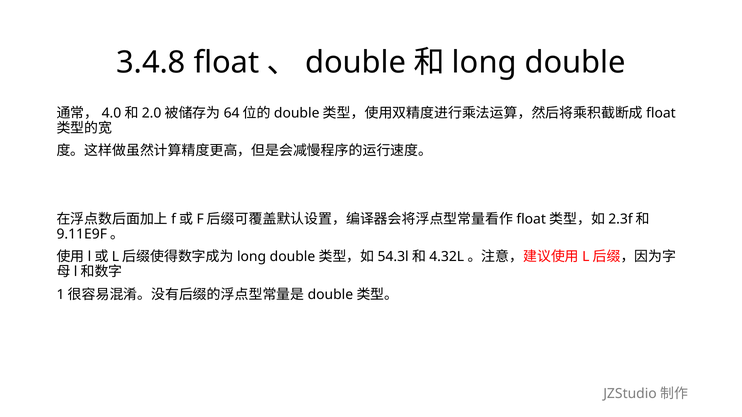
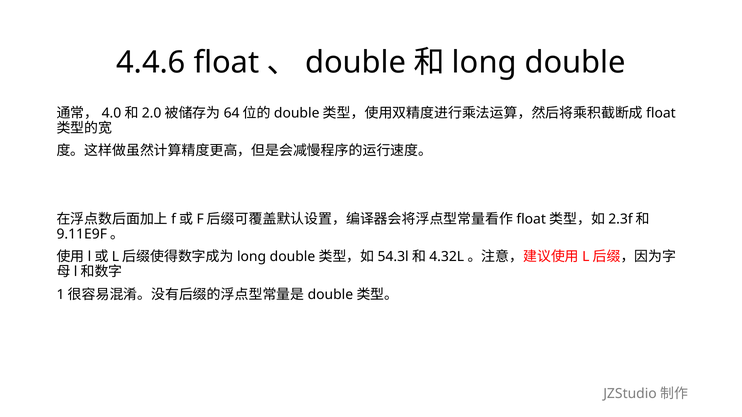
3.4.8: 3.4.8 -> 4.4.6 (151, 62)
